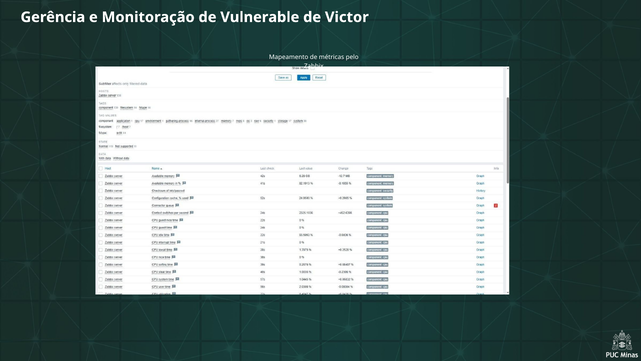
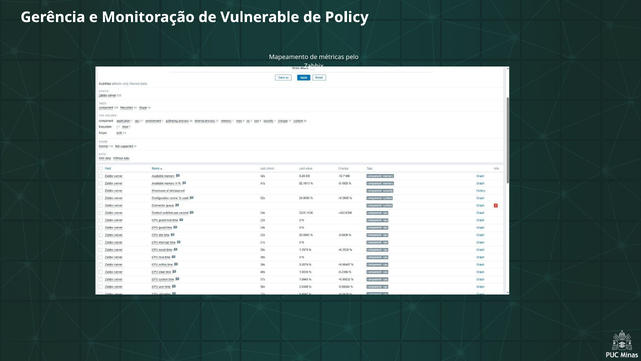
Victor: Victor -> Policy (347, 17)
